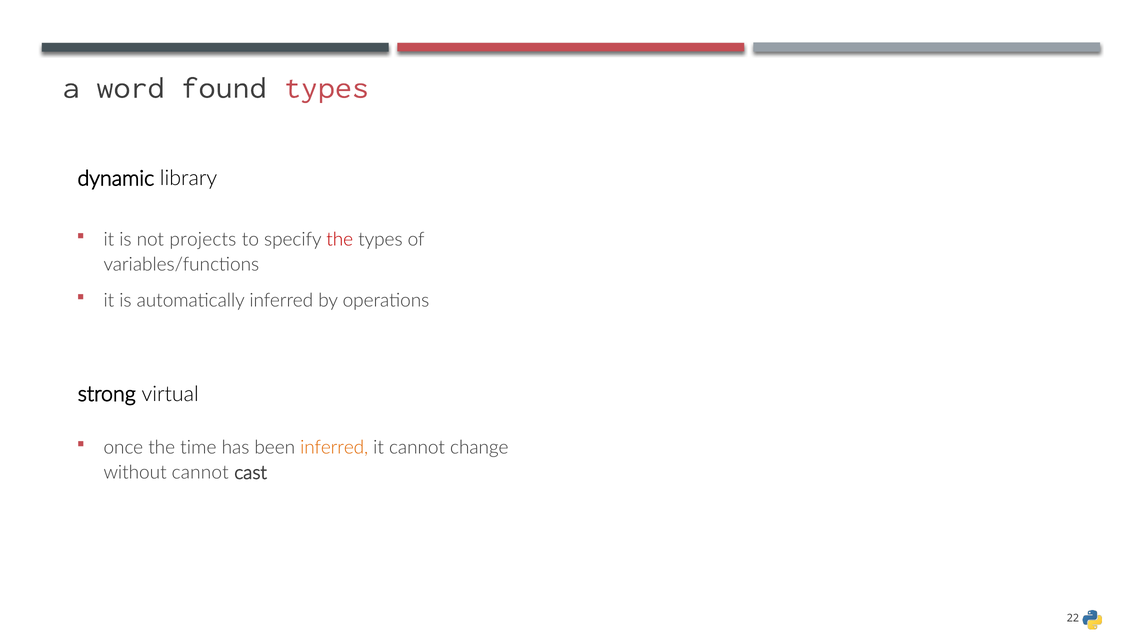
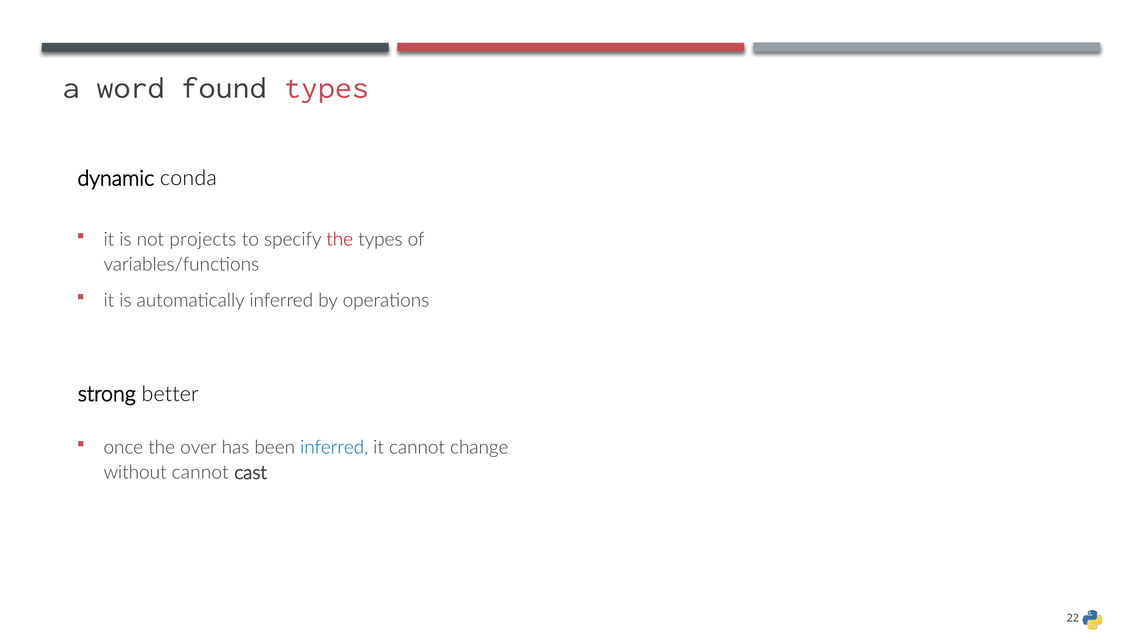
library: library -> conda (188, 179)
virtual: virtual -> better (170, 394)
time: time -> over (198, 448)
inferred colour: orange -> blue (334, 448)
